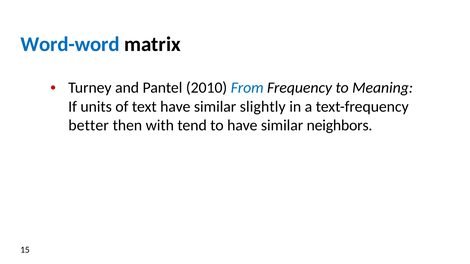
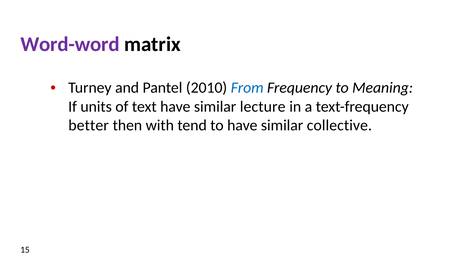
Word-word colour: blue -> purple (70, 44)
slightly: slightly -> lecture (263, 107)
neighbors: neighbors -> collective (339, 126)
